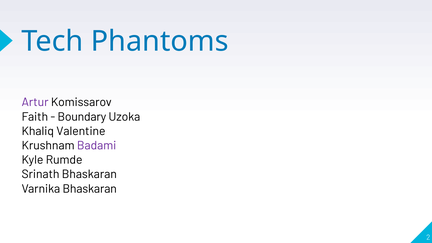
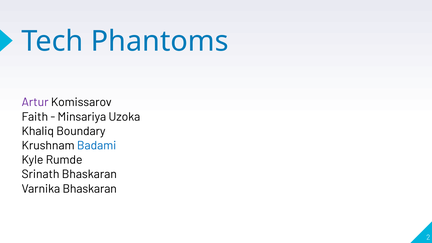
Boundary: Boundary -> Minsariya (82, 117)
Valentine: Valentine -> Boundary (81, 131)
Badami colour: purple -> blue (97, 146)
